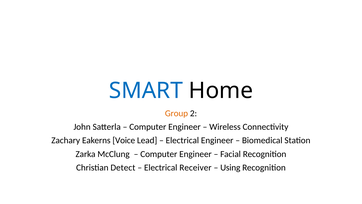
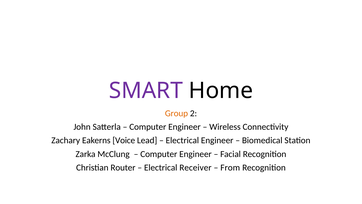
SMART colour: blue -> purple (146, 90)
Detect: Detect -> Router (123, 167)
Using: Using -> From (230, 167)
